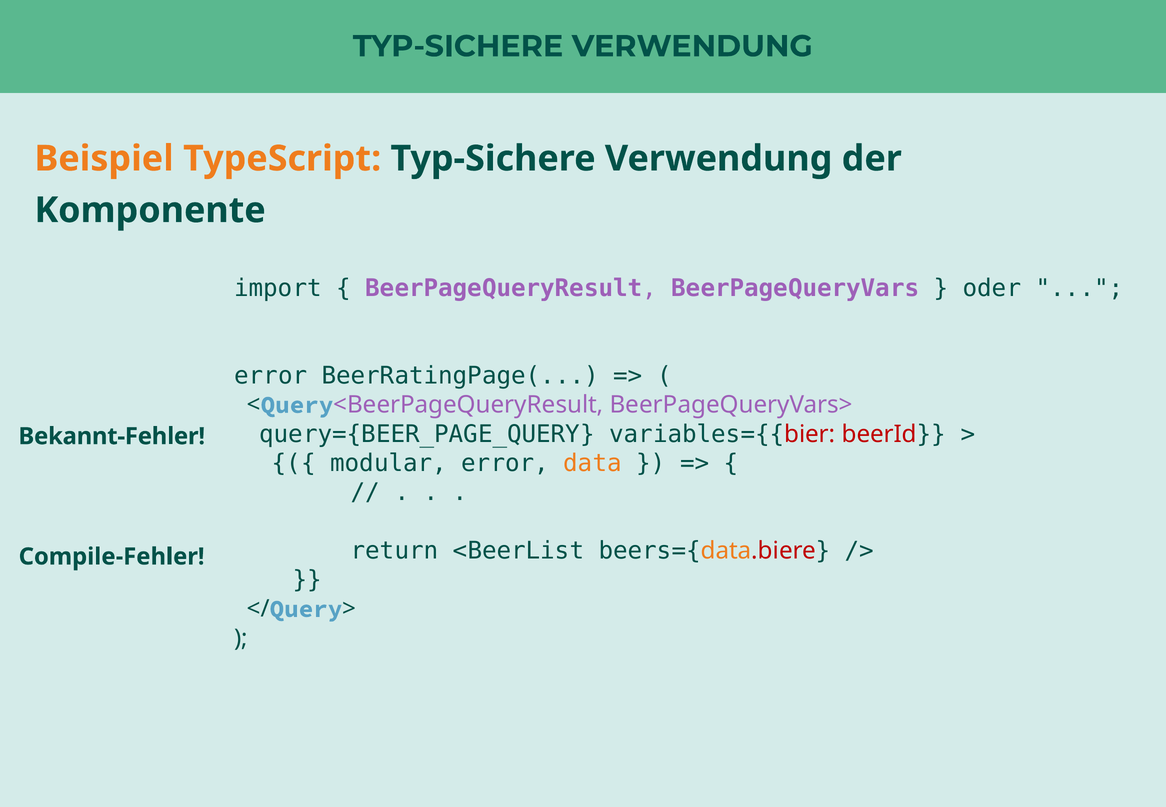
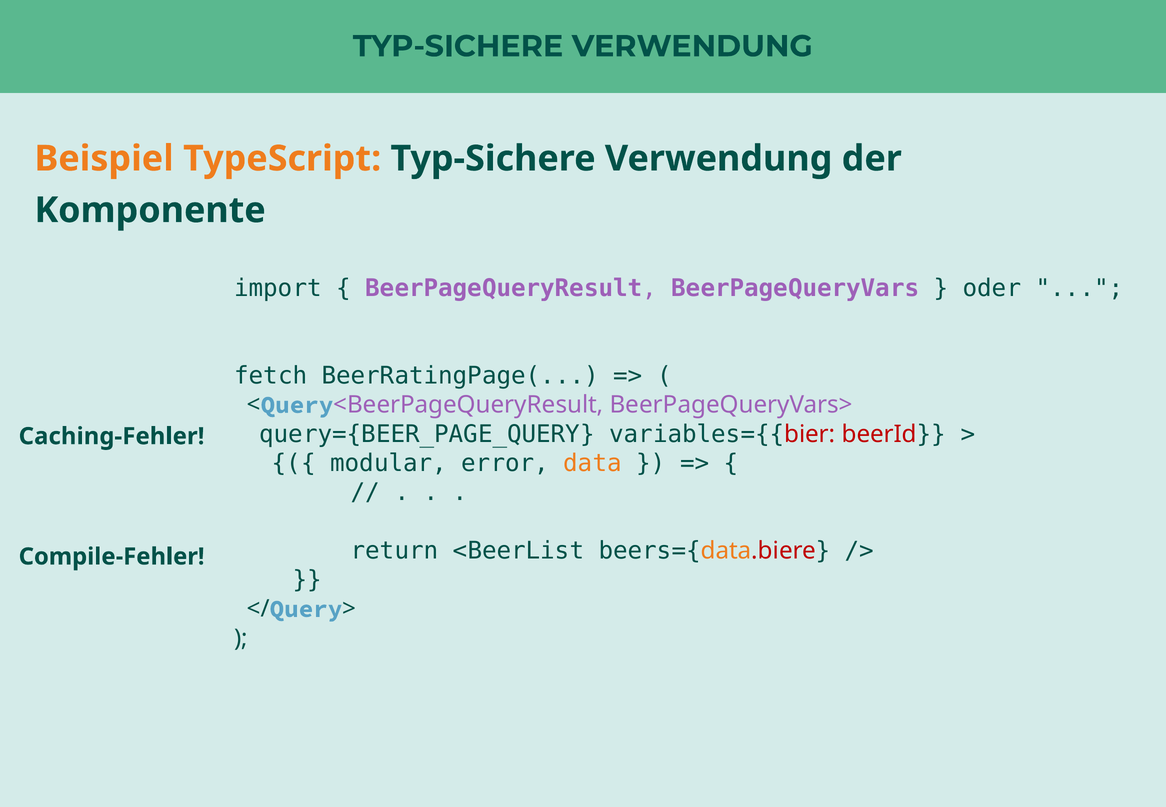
error: error -> fetch (271, 376)
Bekannt-Fehler: Bekannt-Fehler -> Caching-Fehler (112, 436)
